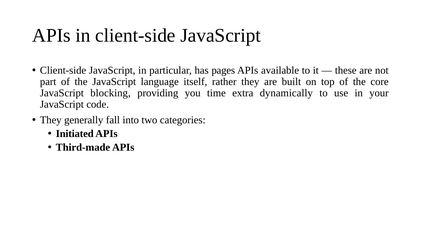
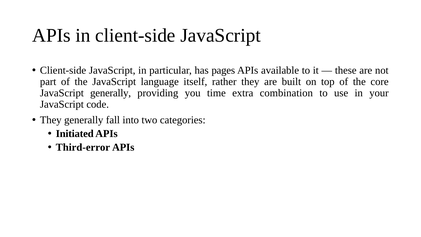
JavaScript blocking: blocking -> generally (111, 93)
dynamically: dynamically -> combination (286, 93)
Third-made: Third-made -> Third-error (83, 147)
